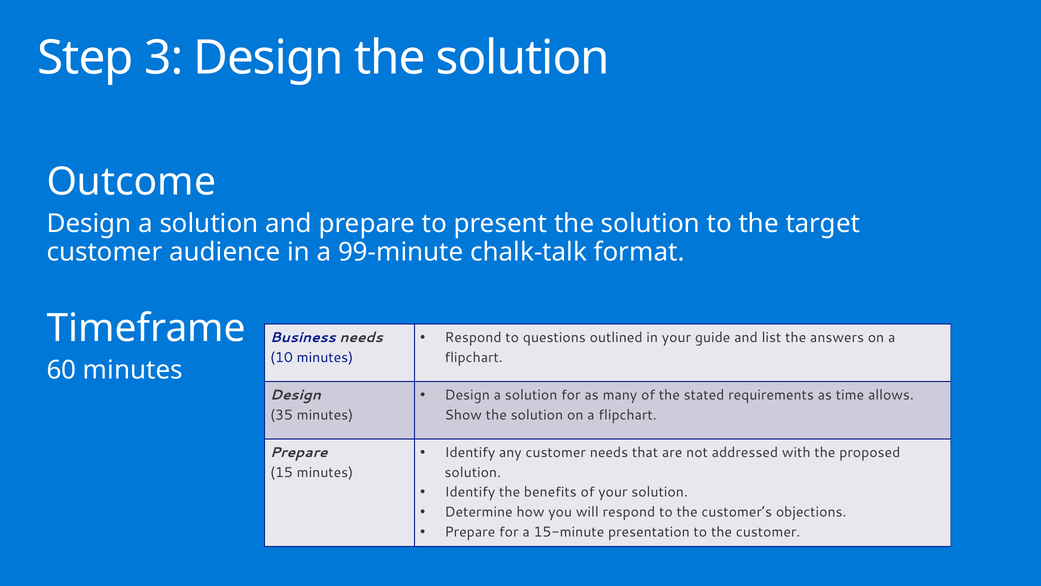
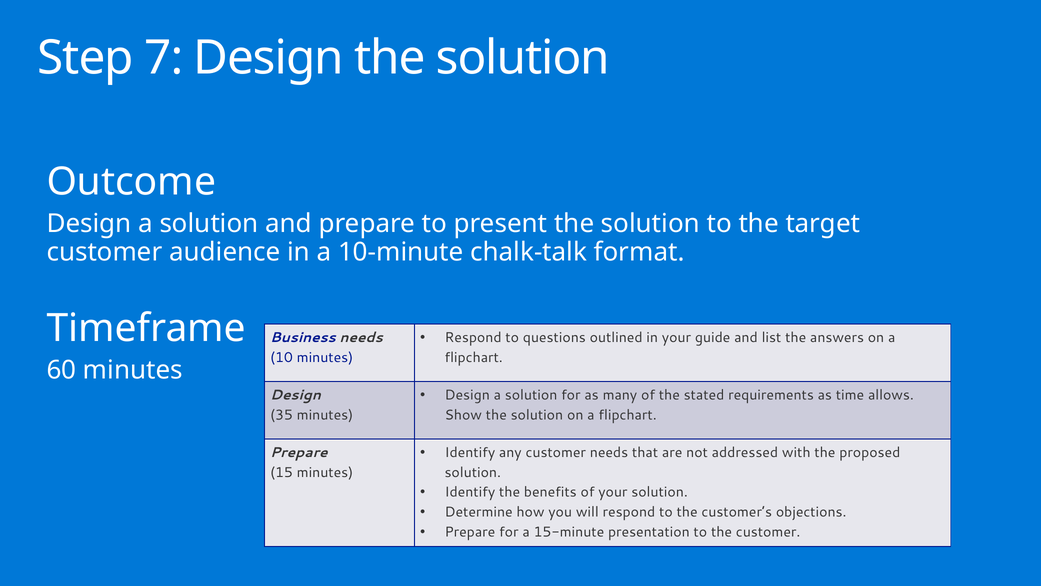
3: 3 -> 7 (164, 58)
99-minute: 99-minute -> 10-minute (401, 252)
